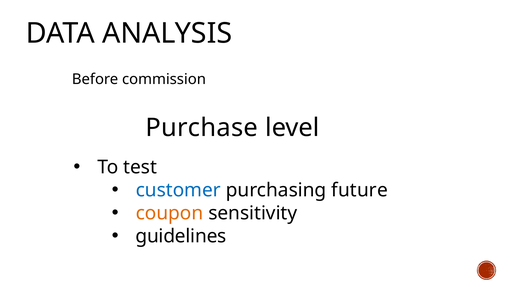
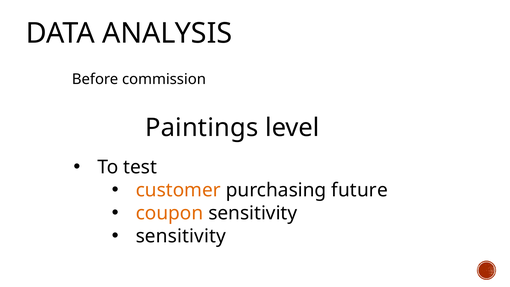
Purchase: Purchase -> Paintings (202, 128)
customer colour: blue -> orange (178, 190)
guidelines: guidelines -> sensitivity (181, 236)
